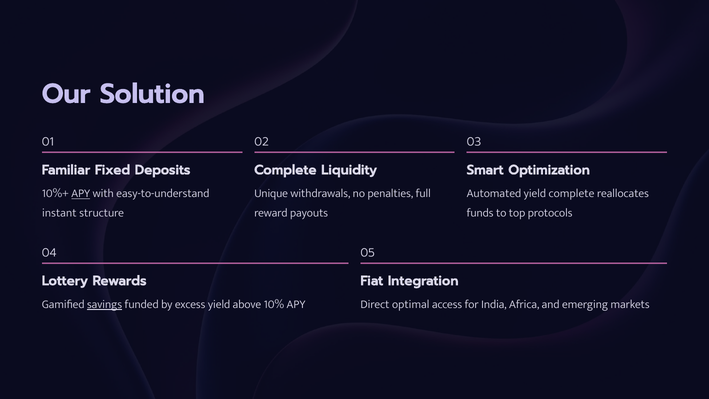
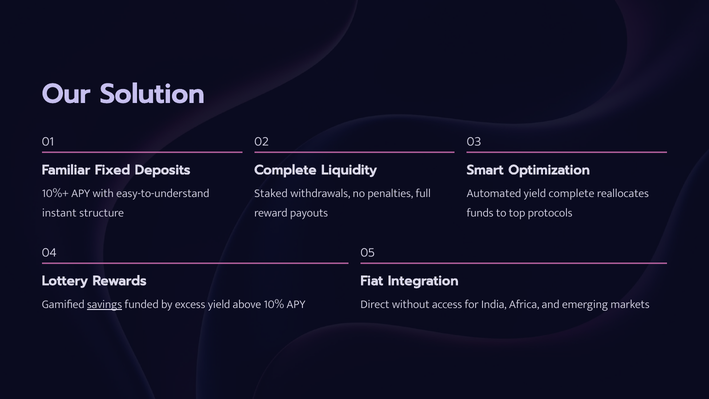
APY underline: present -> none (81, 193)
Unique: Unique -> Staked (271, 193)
optimal: optimal -> without (411, 304)
